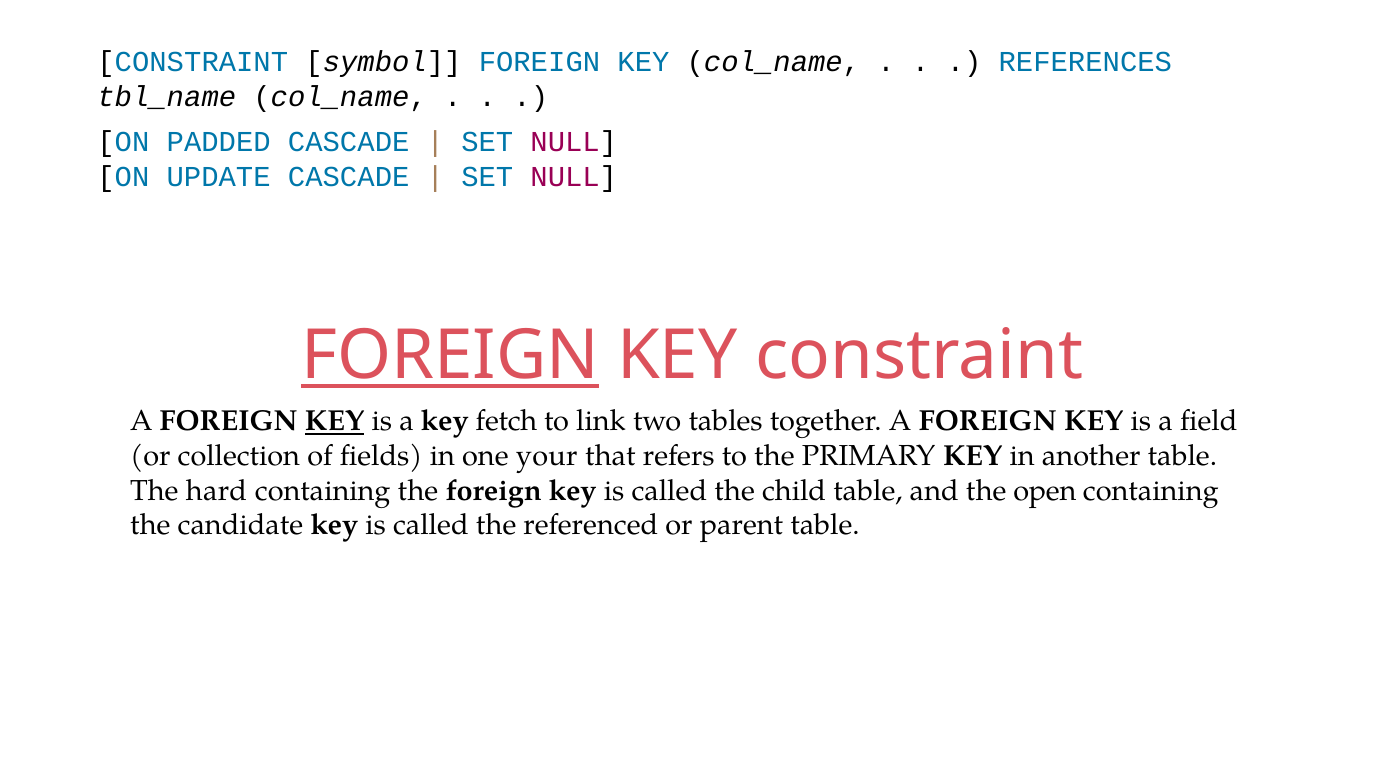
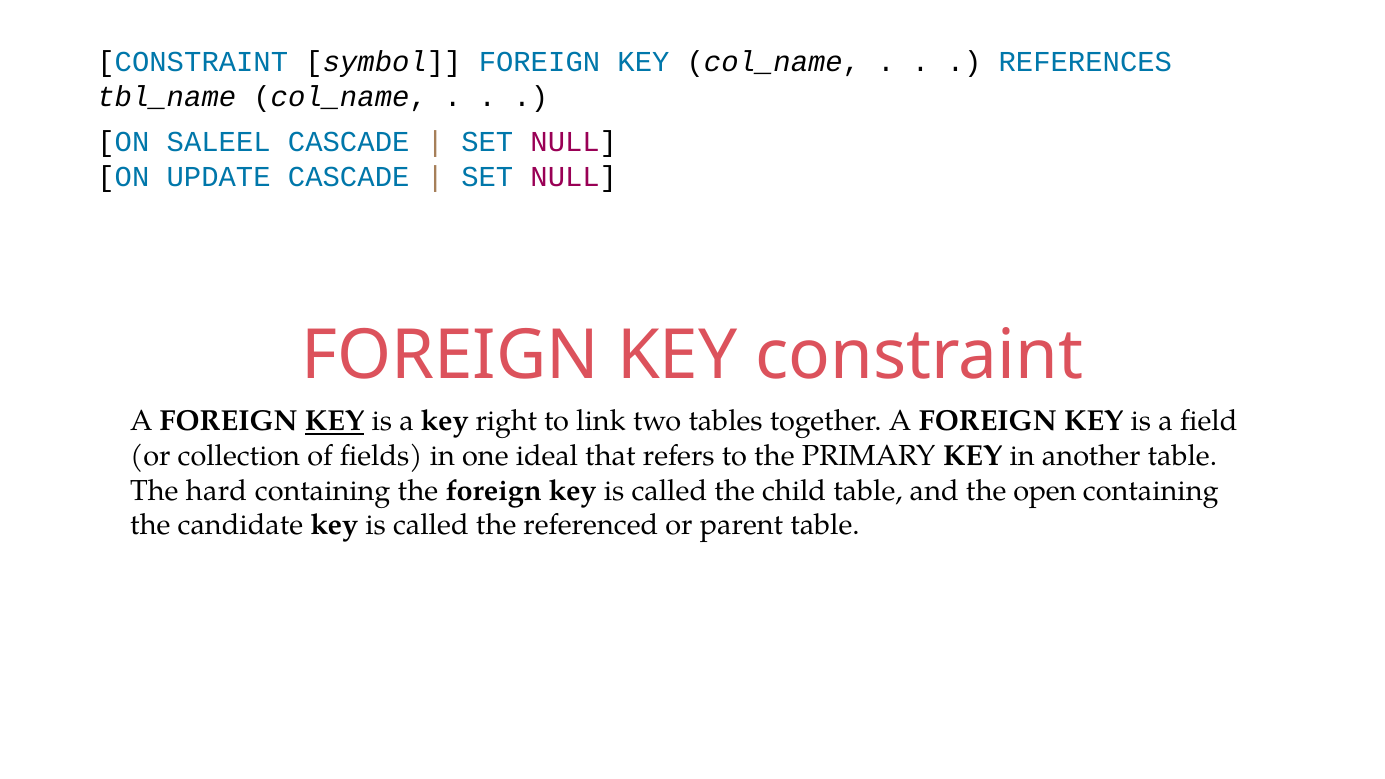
PADDED: PADDED -> SALEEL (219, 142)
FOREIGN underline: present -> none (450, 356)
fetch: fetch -> right (506, 421)
your: your -> ideal (547, 456)
